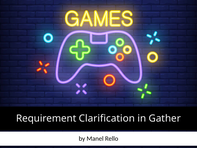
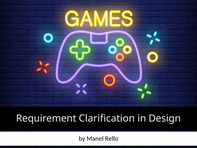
Gather: Gather -> Design (165, 118)
